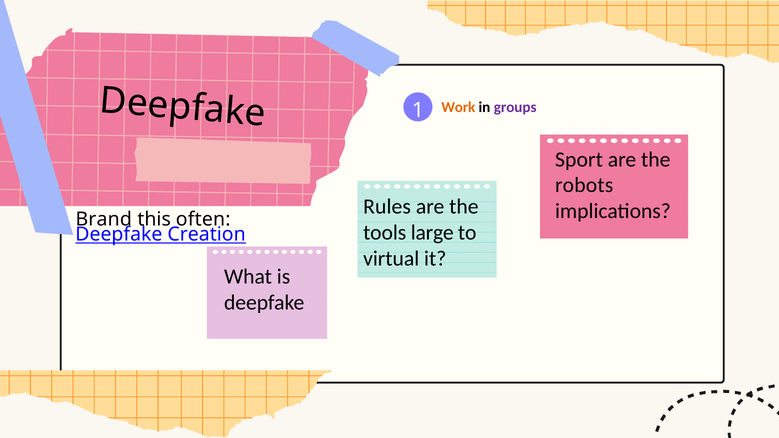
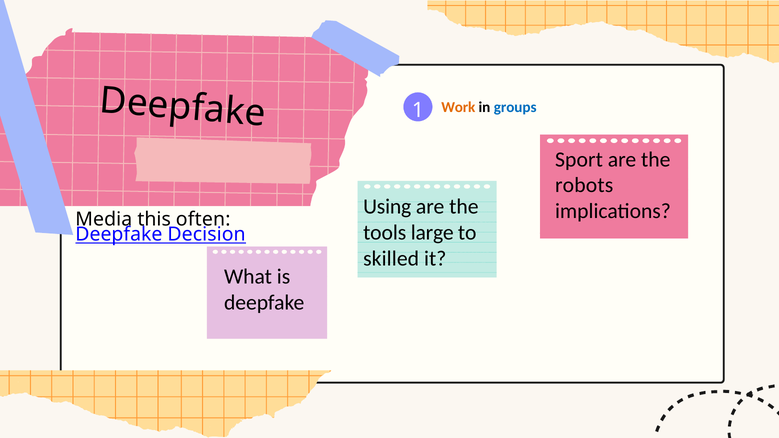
groups colour: purple -> blue (515, 107)
Rules: Rules -> Using (387, 207)
Brand: Brand -> Media (104, 219)
Creation: Creation -> Decision (207, 234)
virtual: virtual -> skilled (391, 259)
